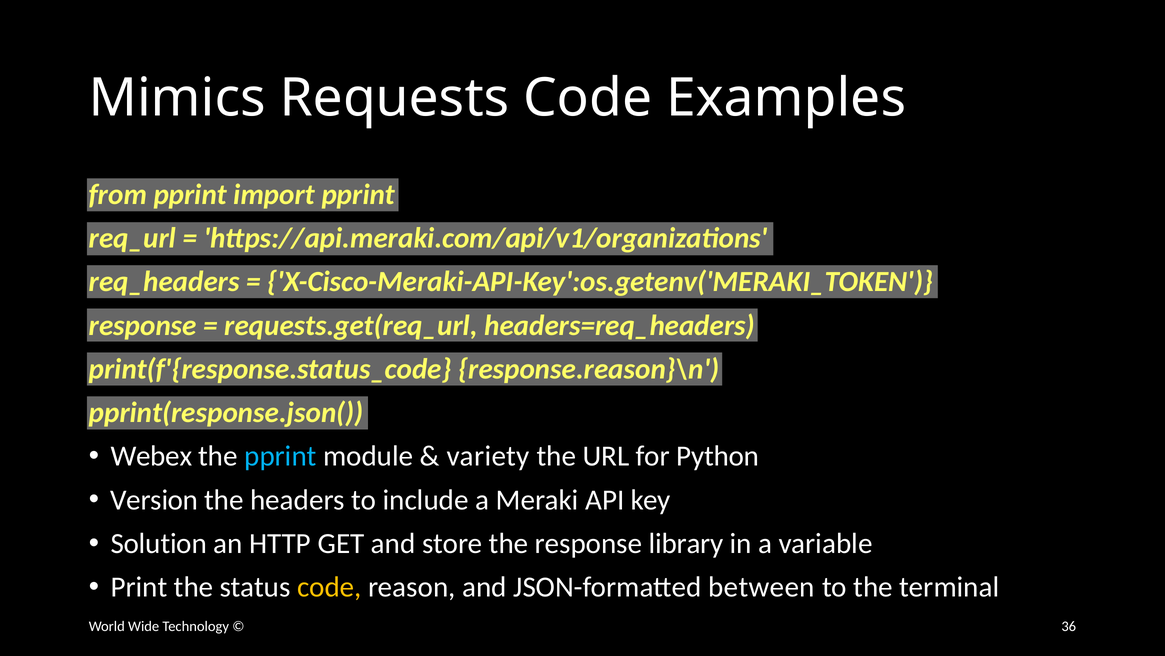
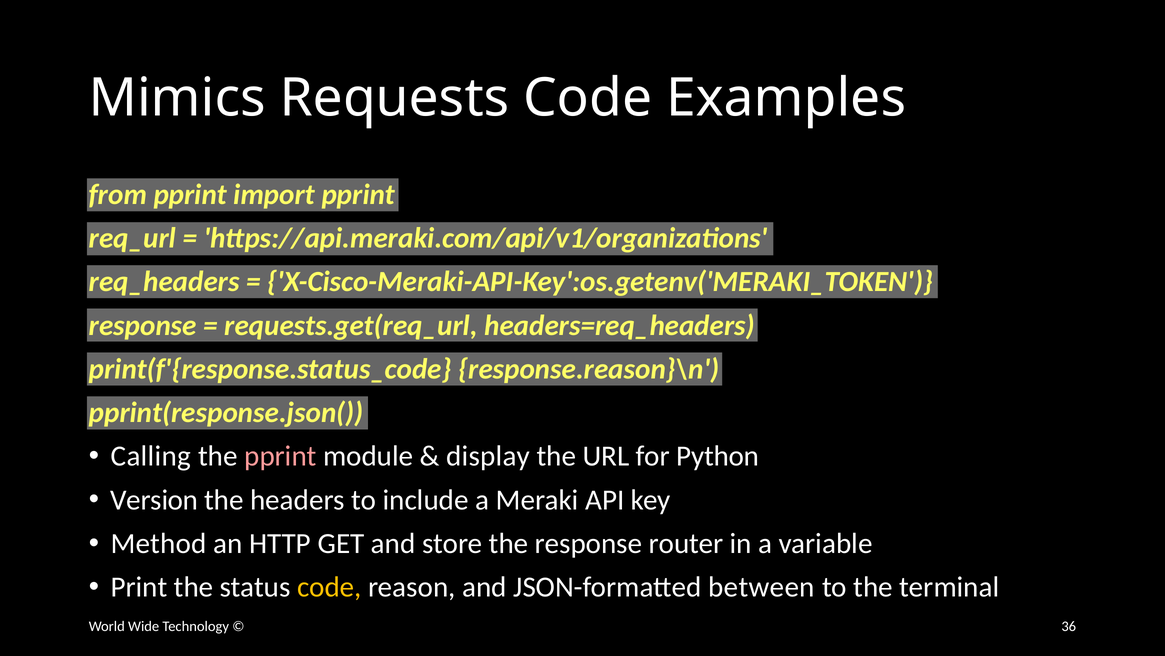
Webex: Webex -> Calling (151, 456)
pprint colour: light blue -> pink (280, 456)
variety: variety -> display (488, 456)
Solution: Solution -> Method (159, 543)
library: library -> router (686, 543)
